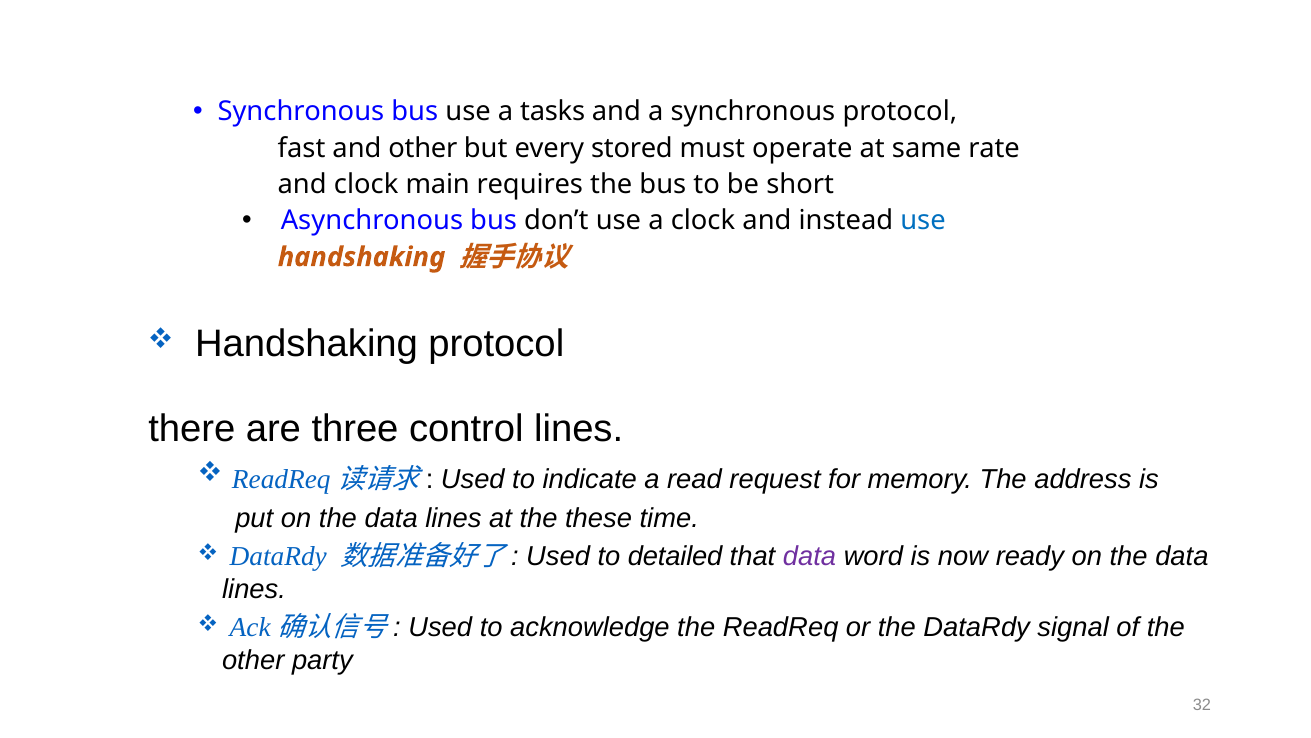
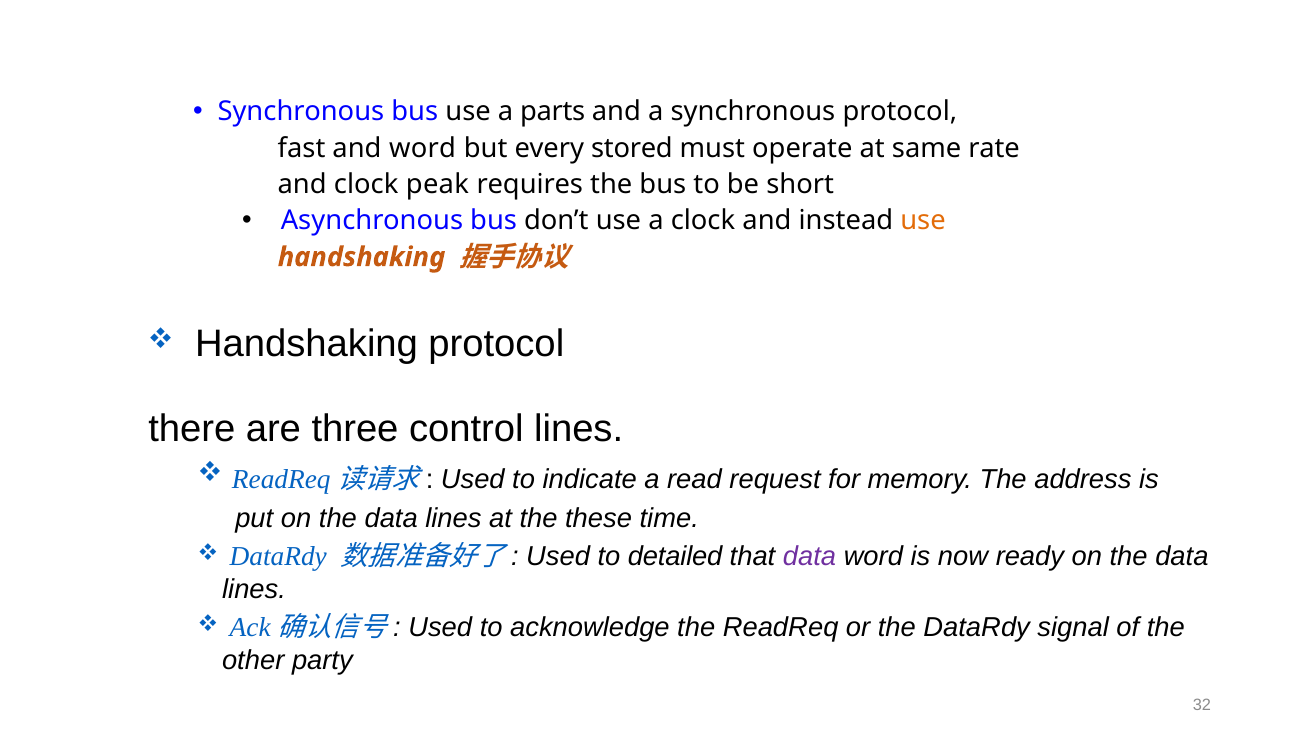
tasks: tasks -> parts (553, 112)
and other: other -> word (423, 148)
main: main -> peak (437, 184)
use colour: blue -> orange (923, 221)
